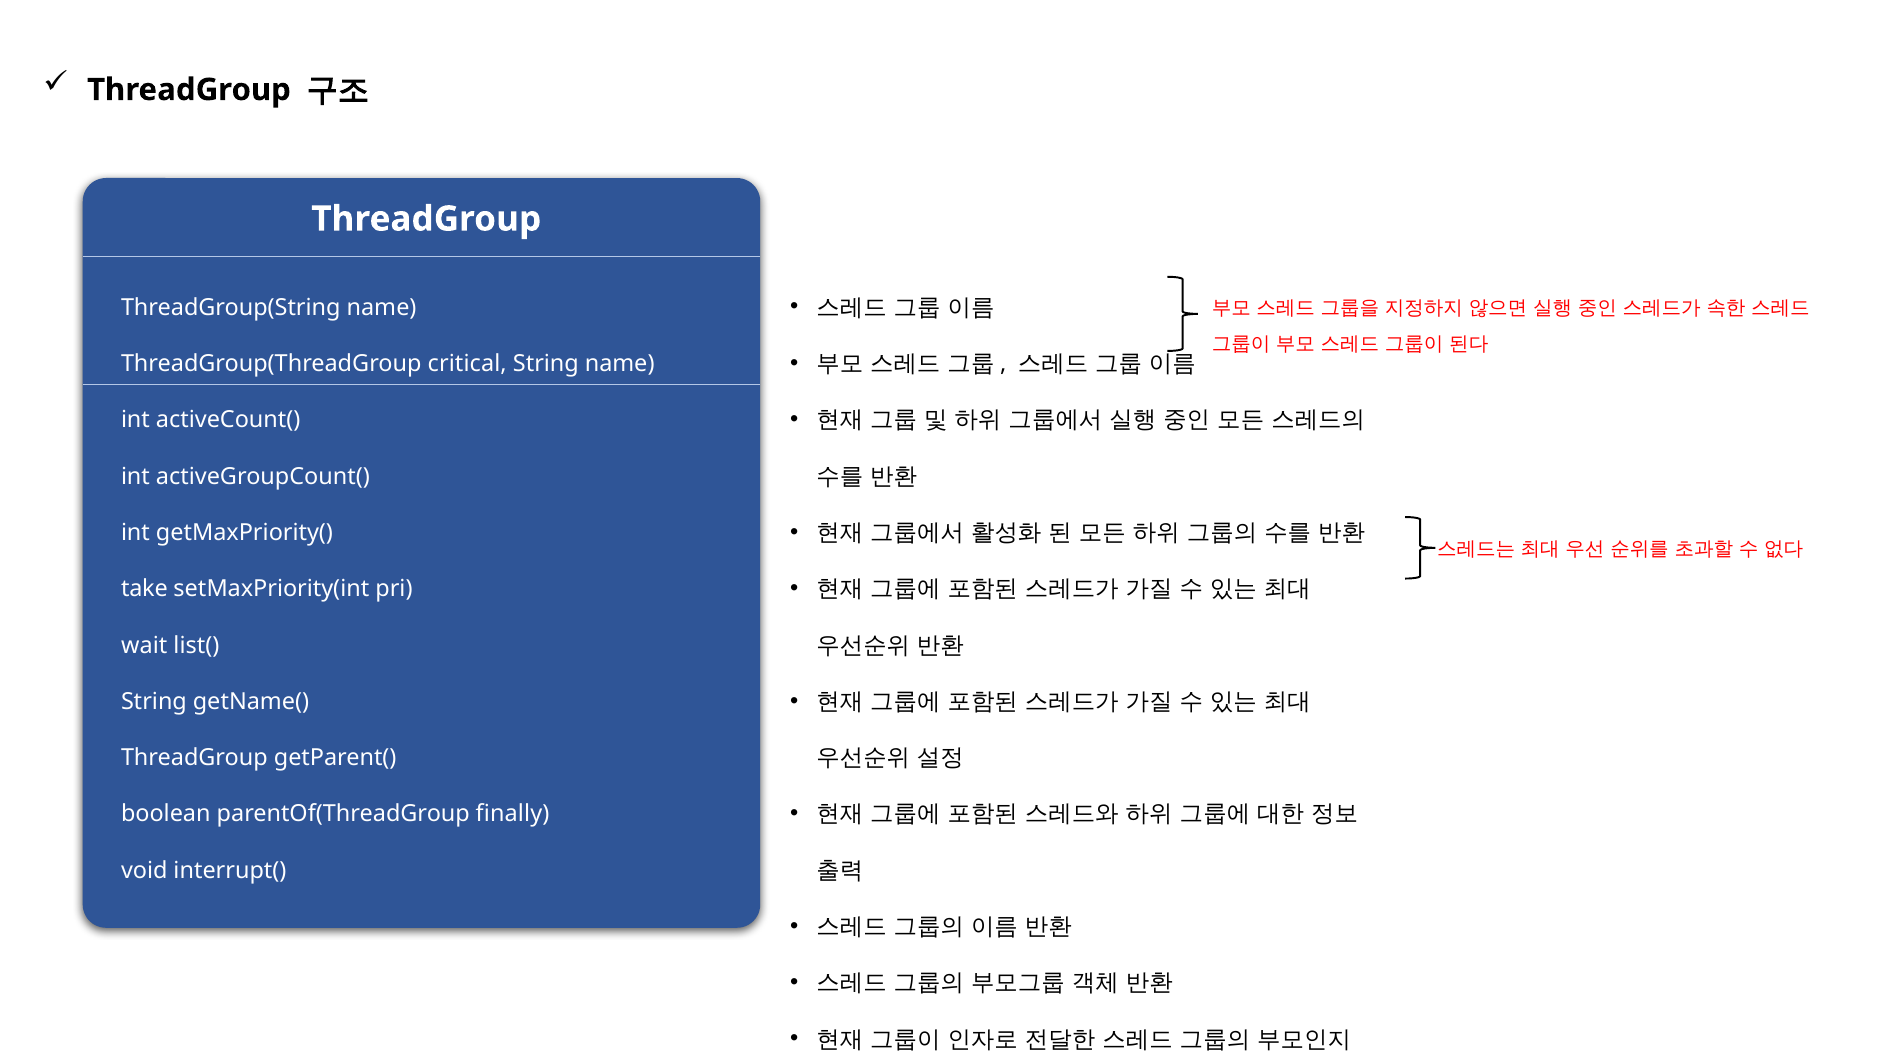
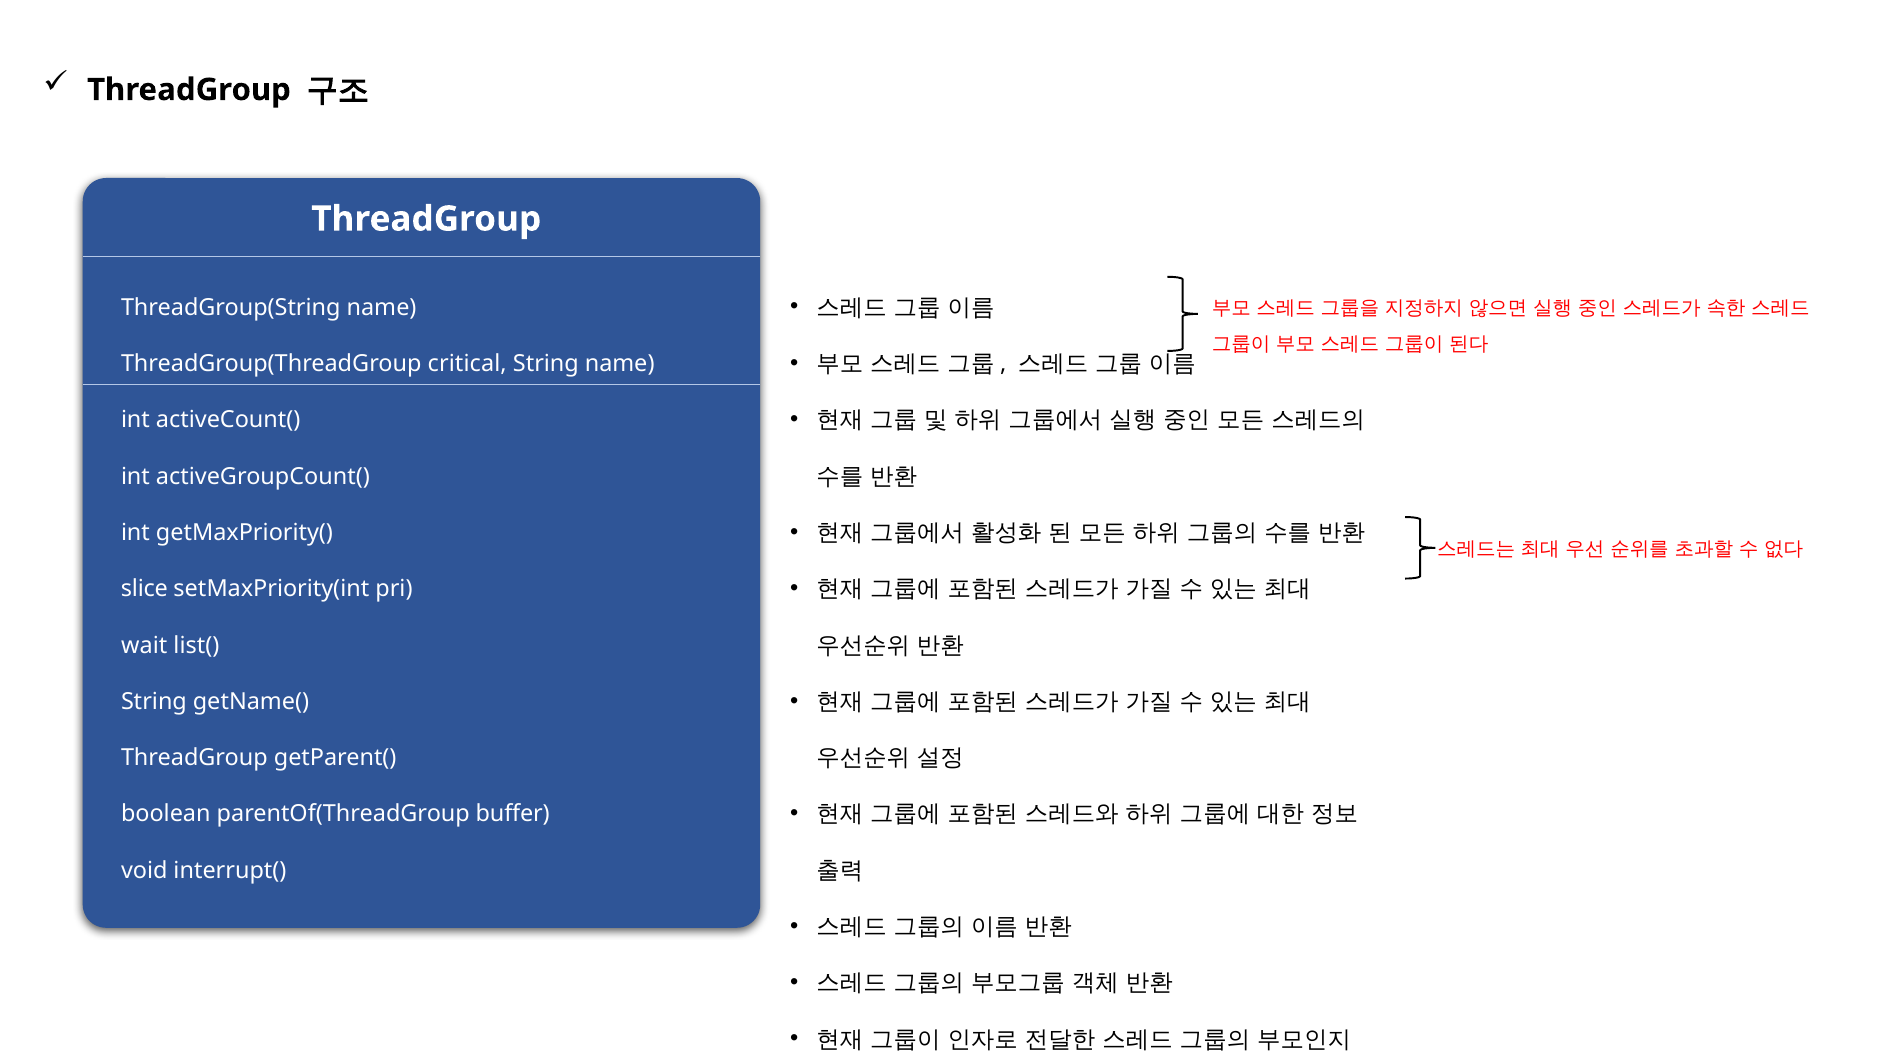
take: take -> slice (144, 589)
finally: finally -> buffer (513, 814)
